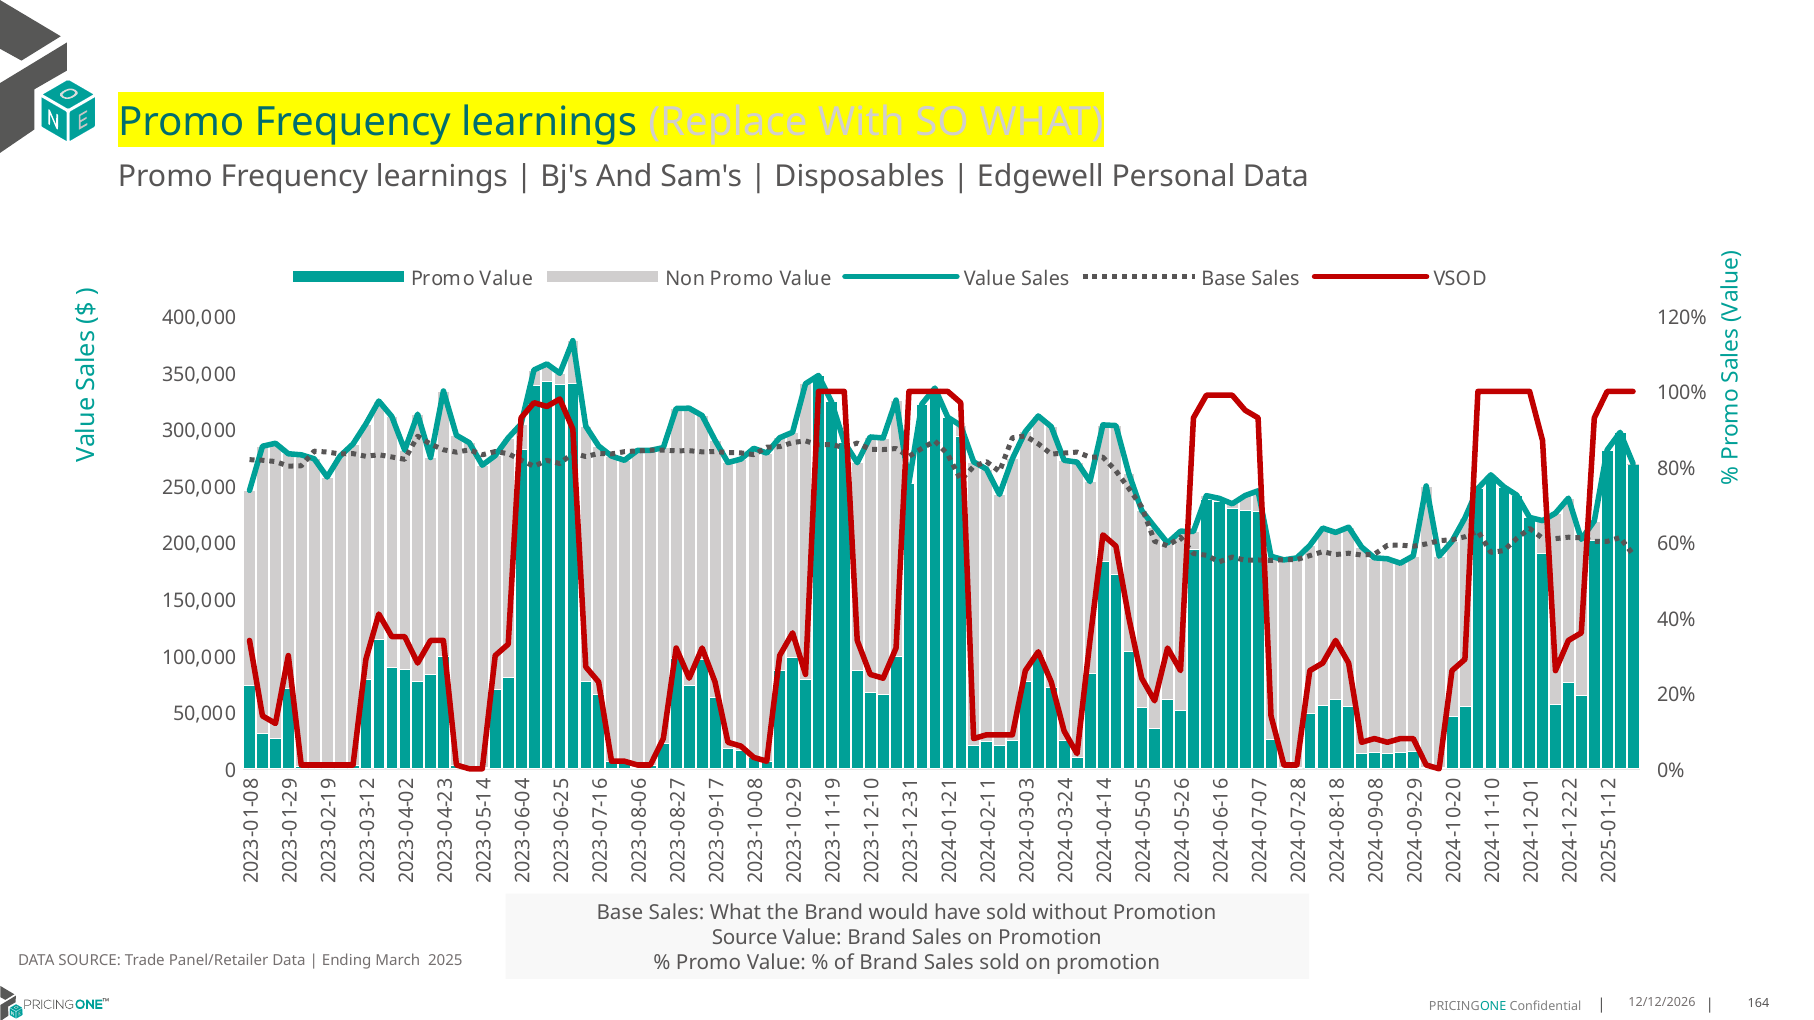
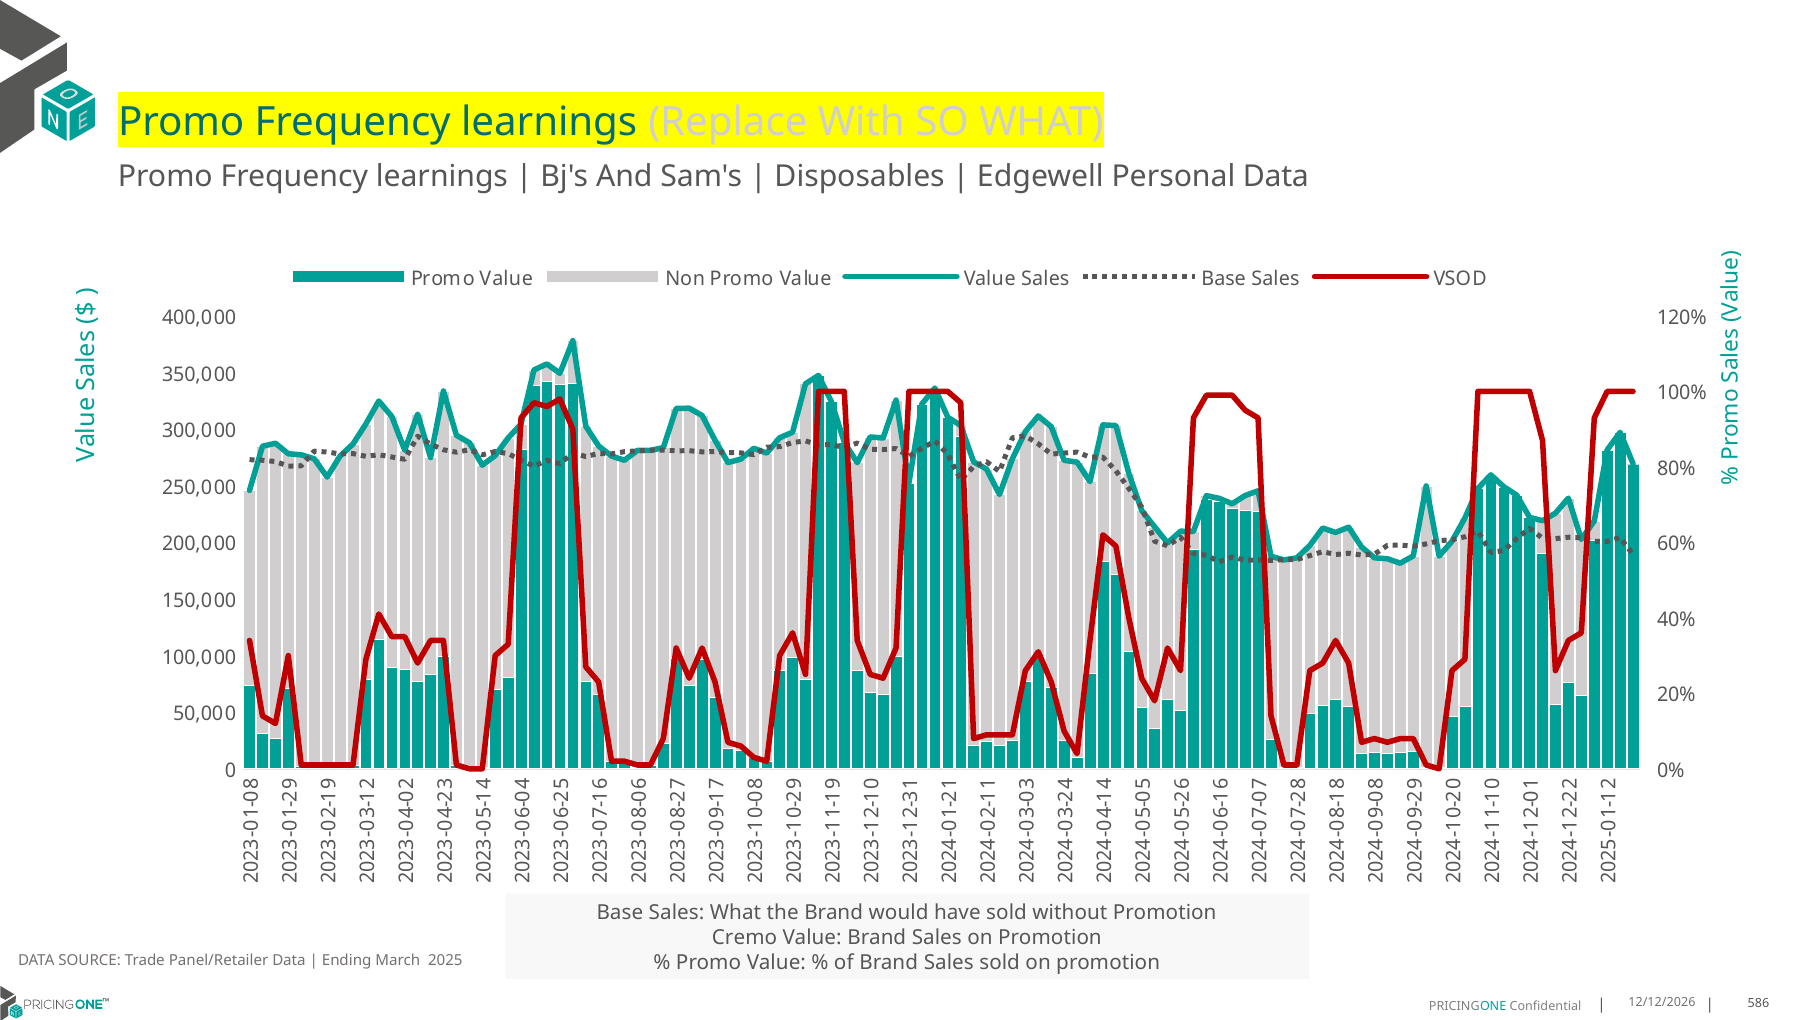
Source: Source -> Cremo (745, 938)
164: 164 -> 586 (1758, 1003)
